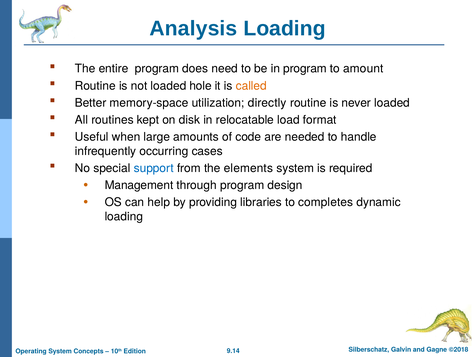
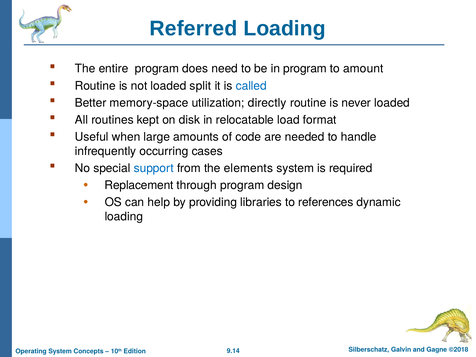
Analysis: Analysis -> Referred (193, 29)
hole: hole -> split (200, 86)
called colour: orange -> blue (251, 86)
Management: Management -> Replacement (139, 185)
completes: completes -> references (326, 202)
